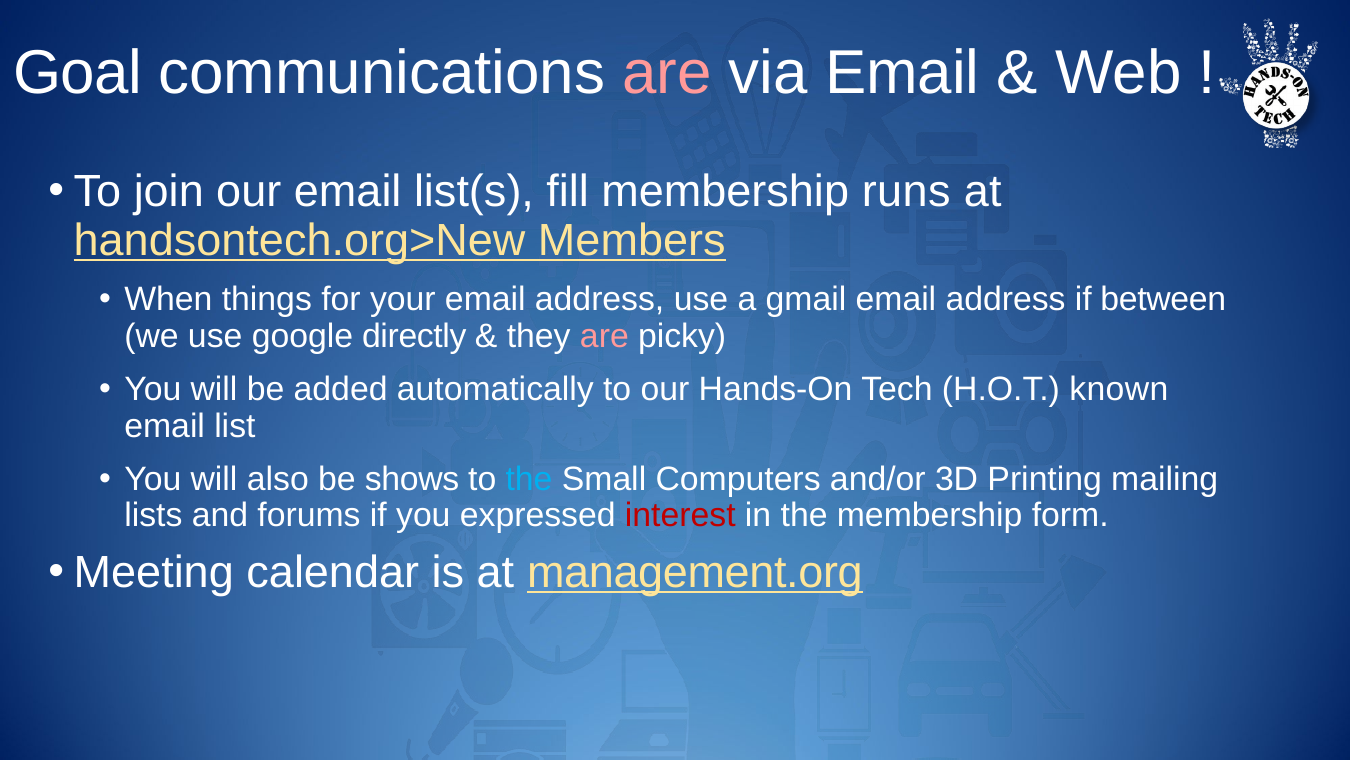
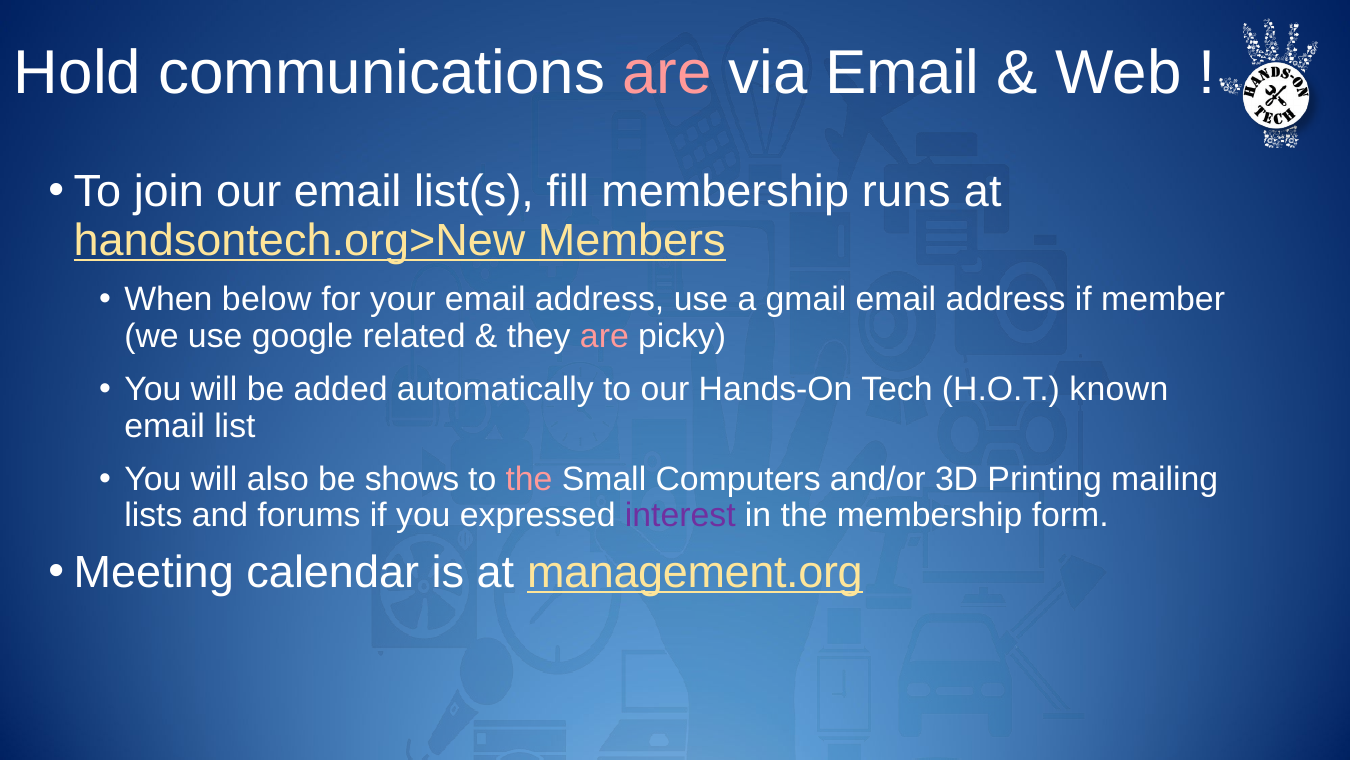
Goal: Goal -> Hold (78, 73)
things: things -> below (267, 300)
between: between -> member (1163, 300)
directly: directly -> related (414, 336)
the colour: light blue -> pink (529, 479)
interest colour: red -> purple (680, 515)
